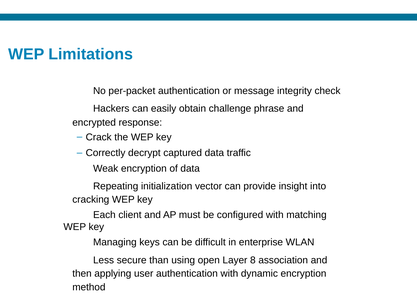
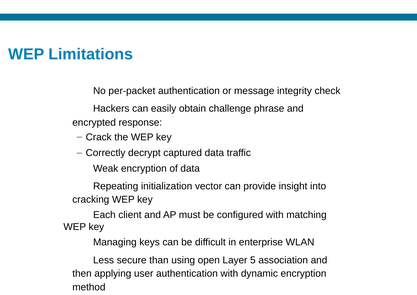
8: 8 -> 5 (253, 260)
